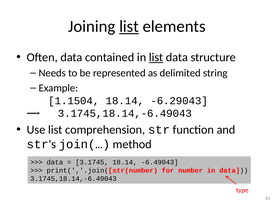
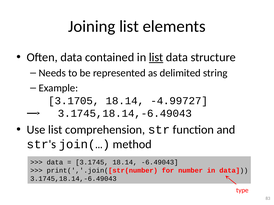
list underline: present -> none (129, 27)
1.1504: 1.1504 -> 3.1705 (74, 101)
-6.29043: -6.29043 -> -4.99727 (179, 101)
